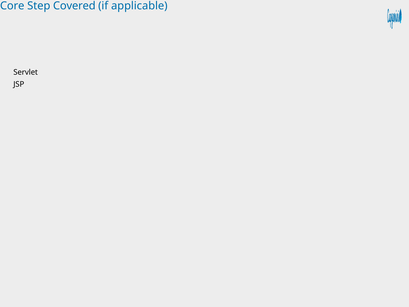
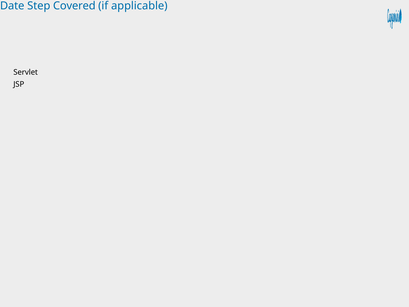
Core: Core -> Date (12, 6)
